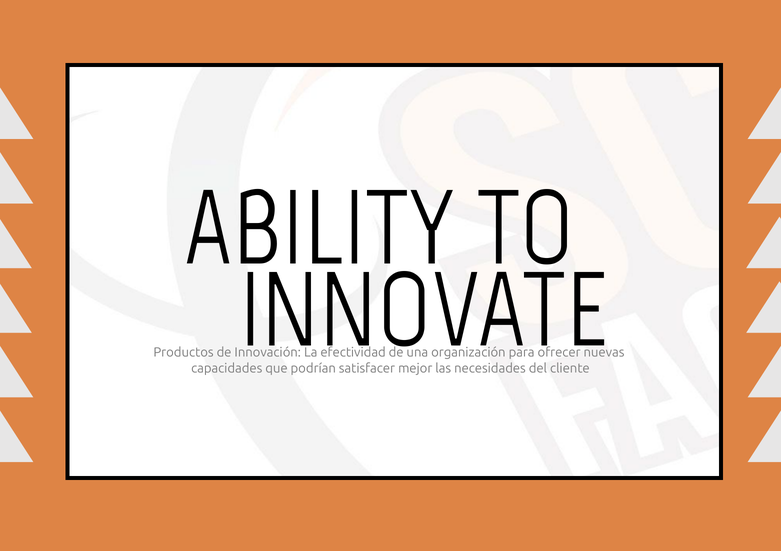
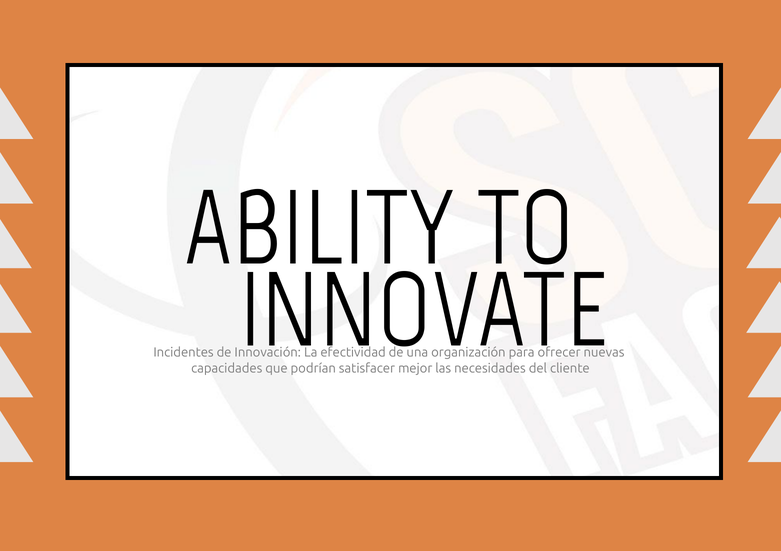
Productos: Productos -> Incidentes (184, 352)
